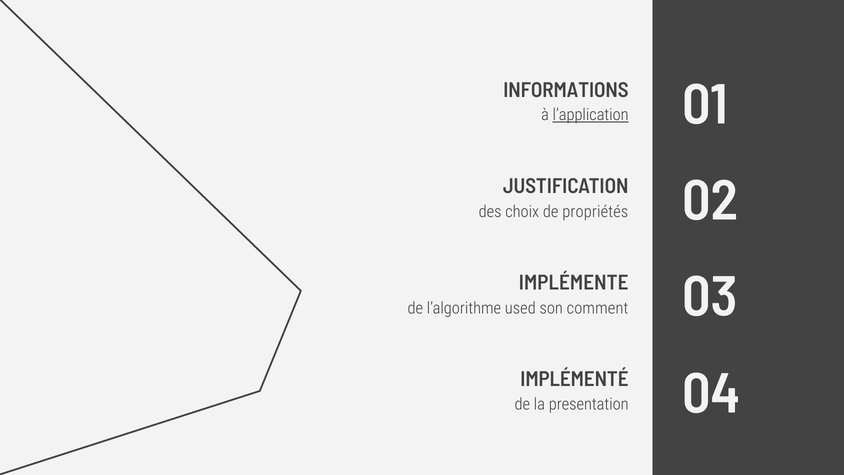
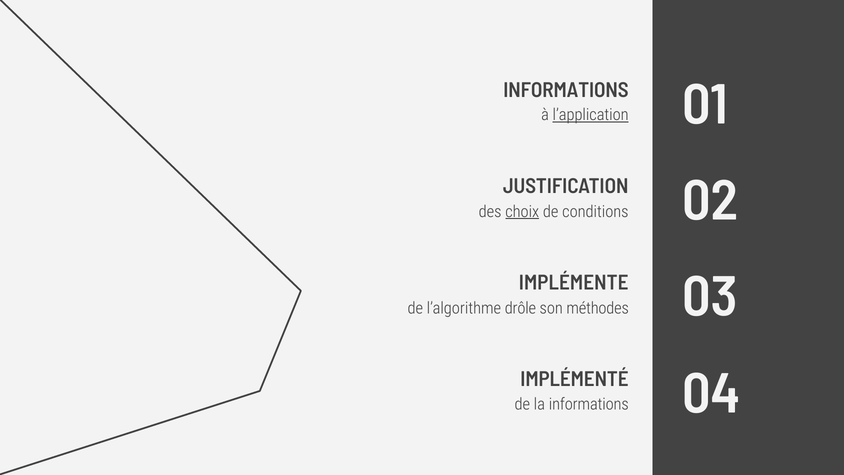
choix underline: none -> present (522, 212)
propriétés: propriétés -> conditions (595, 212)
used: used -> drôle (520, 308)
comment: comment -> méthodes (598, 308)
la presentation: presentation -> informations (589, 404)
